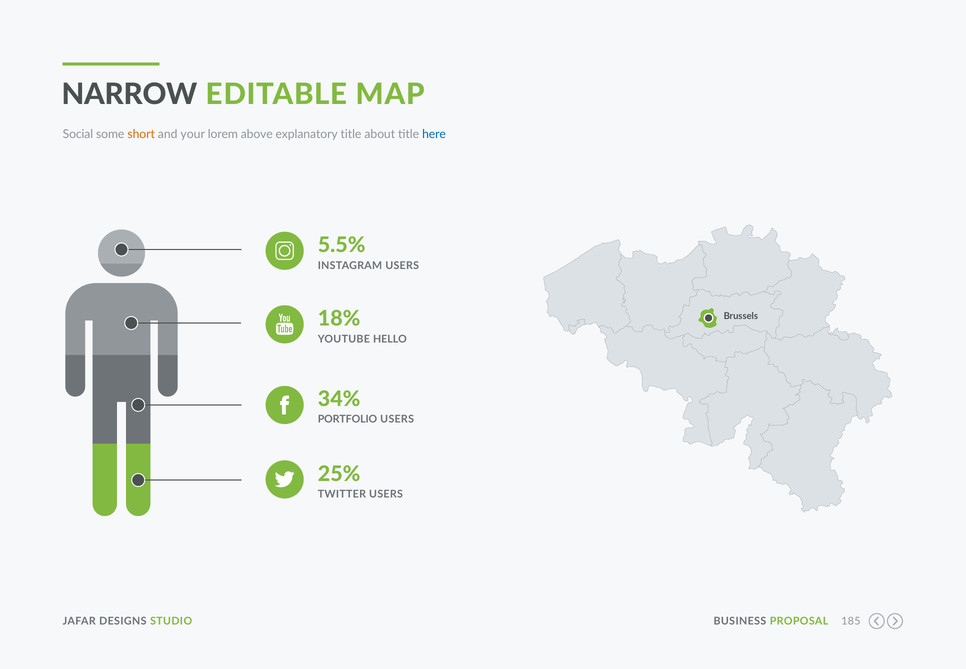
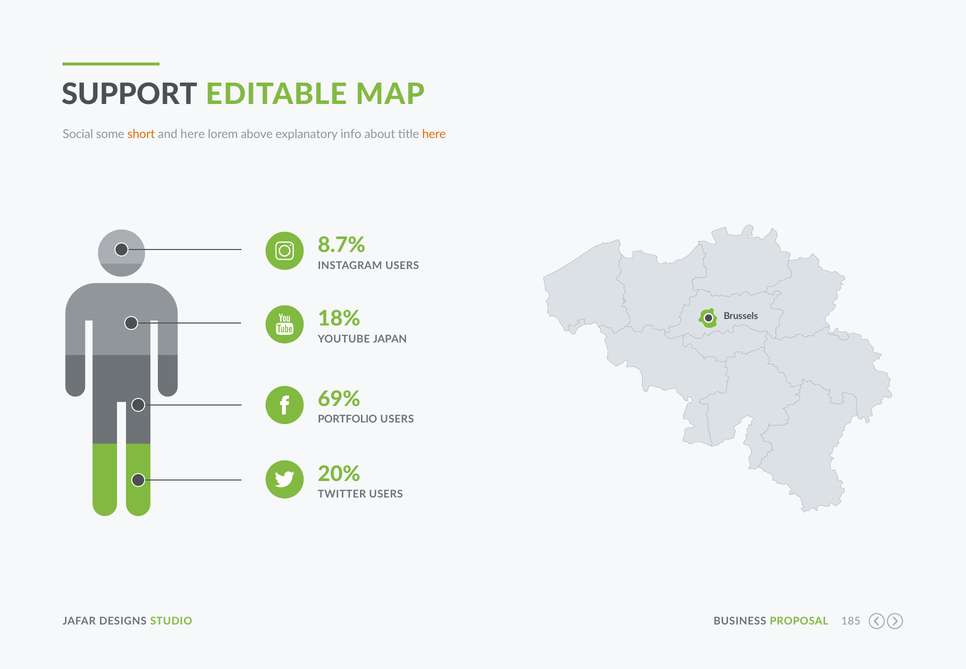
NARROW: NARROW -> SUPPORT (130, 95)
and your: your -> here (193, 134)
explanatory title: title -> info (351, 134)
here colour: blue -> orange (434, 134)
5.5%: 5.5% -> 8.7% (342, 245)
HELLO: HELLO -> JAPAN (390, 339)
34%: 34% -> 69% (339, 399)
25%: 25% -> 20% (339, 474)
